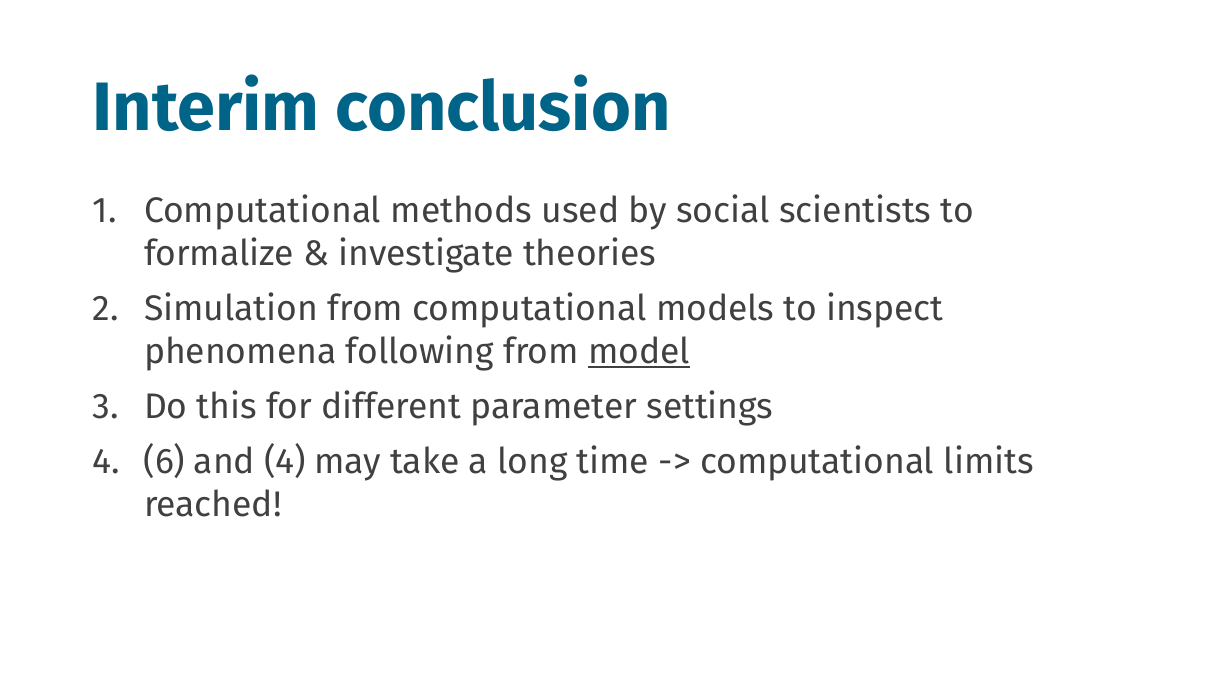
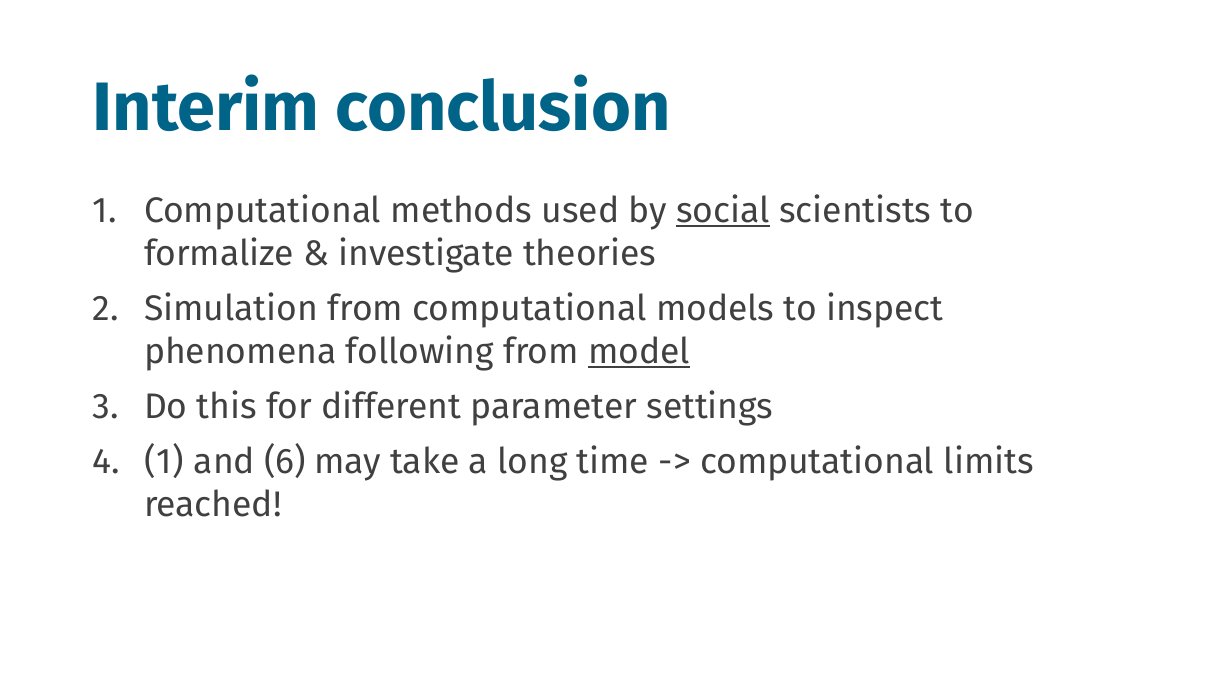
social underline: none -> present (723, 211)
6: 6 -> 1 (164, 462)
and 4: 4 -> 6 (285, 462)
